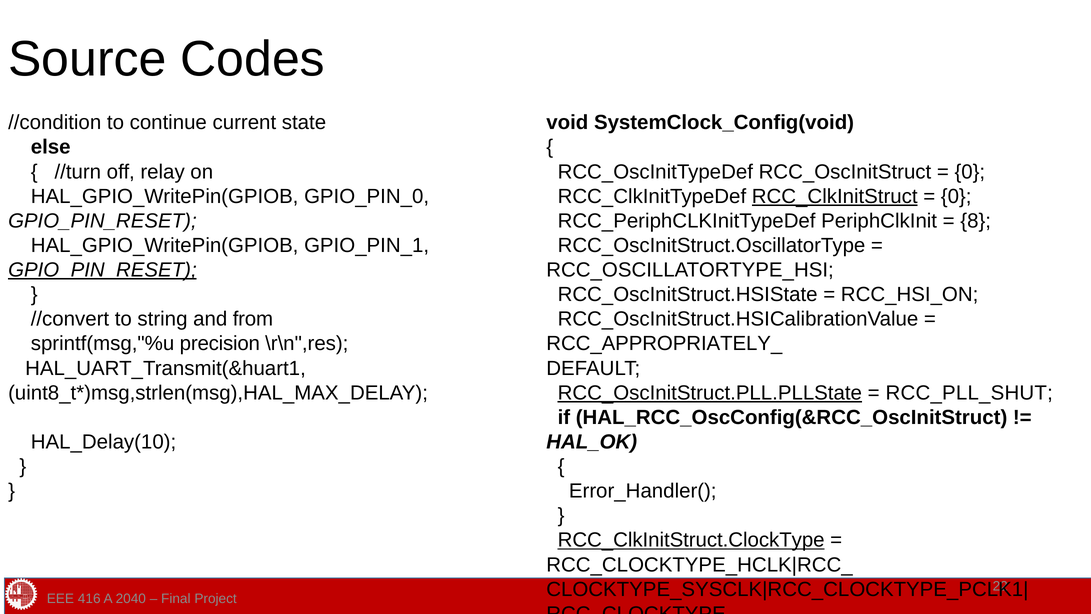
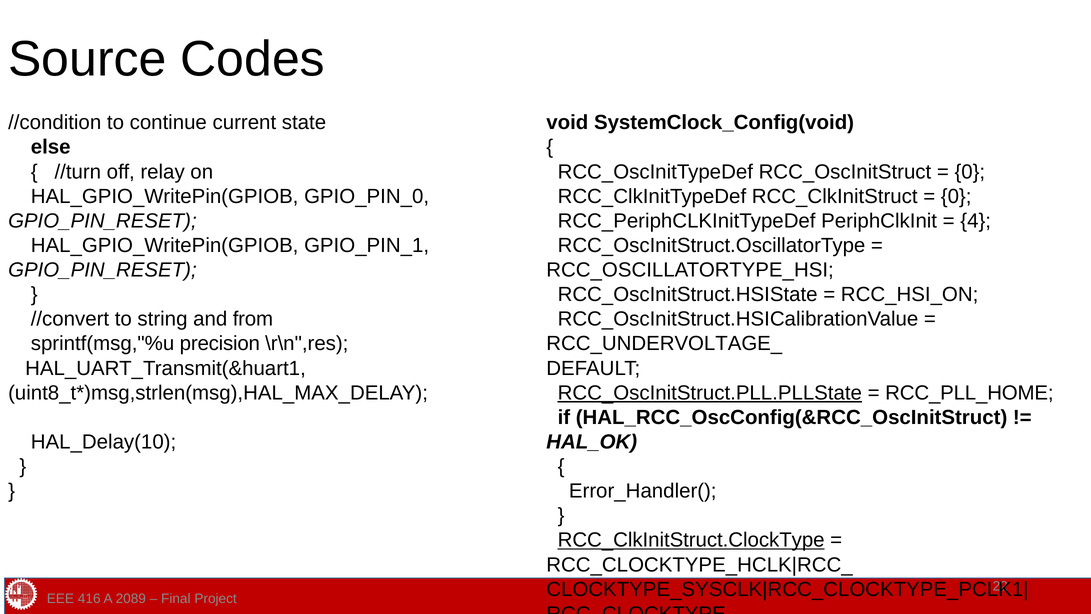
RCC_ClkInitStruct underline: present -> none (835, 196)
8: 8 -> 4 (976, 221)
GPIO_PIN_RESET underline: present -> none (102, 270)
RCC_APPROPRIATELY_: RCC_APPROPRIATELY_ -> RCC_UNDERVOLTAGE_ (664, 344)
RCC_PLL_SHUT: RCC_PLL_SHUT -> RCC_PLL_HOME (969, 393)
2040: 2040 -> 2089 (131, 599)
